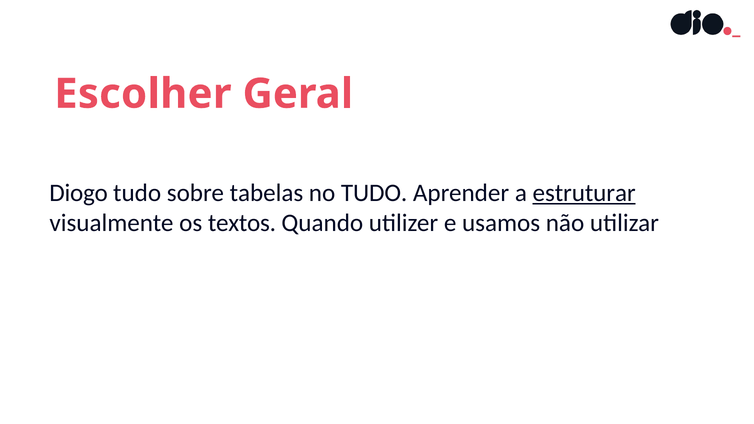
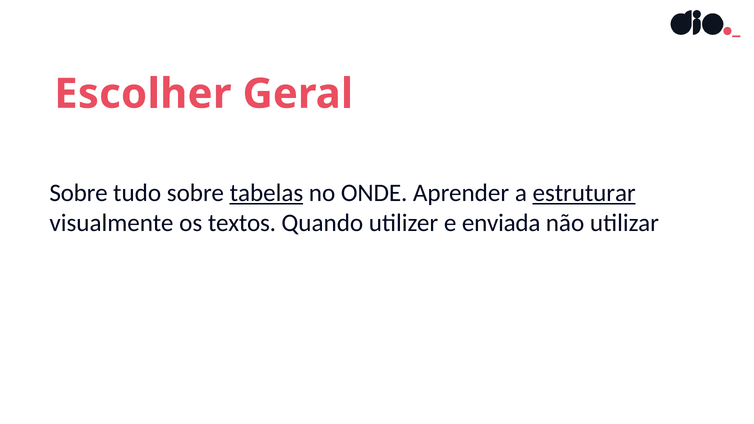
Diogo: Diogo -> Sobre (79, 193)
tabelas underline: none -> present (266, 193)
no TUDO: TUDO -> ONDE (374, 193)
usamos: usamos -> enviada (501, 223)
